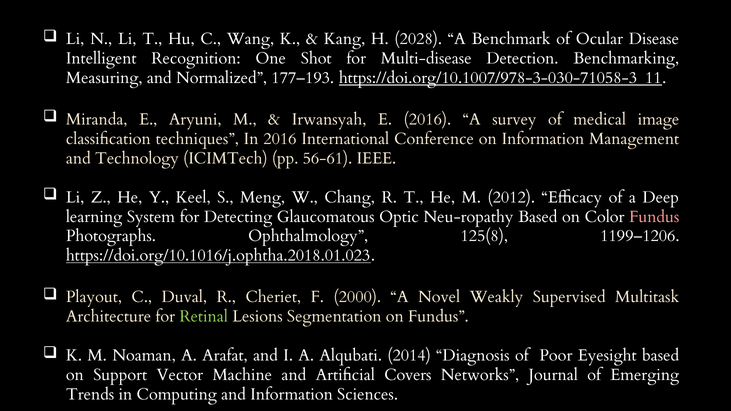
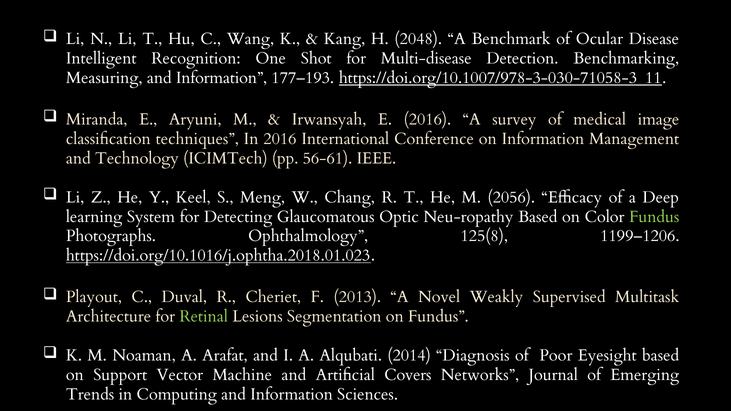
2028: 2028 -> 2048 (418, 39)
Measuring and Normalized: Normalized -> Information (222, 78)
2012: 2012 -> 2056 (511, 197)
Fundus colour: pink -> light green (654, 217)
2000: 2000 -> 2013 (357, 297)
